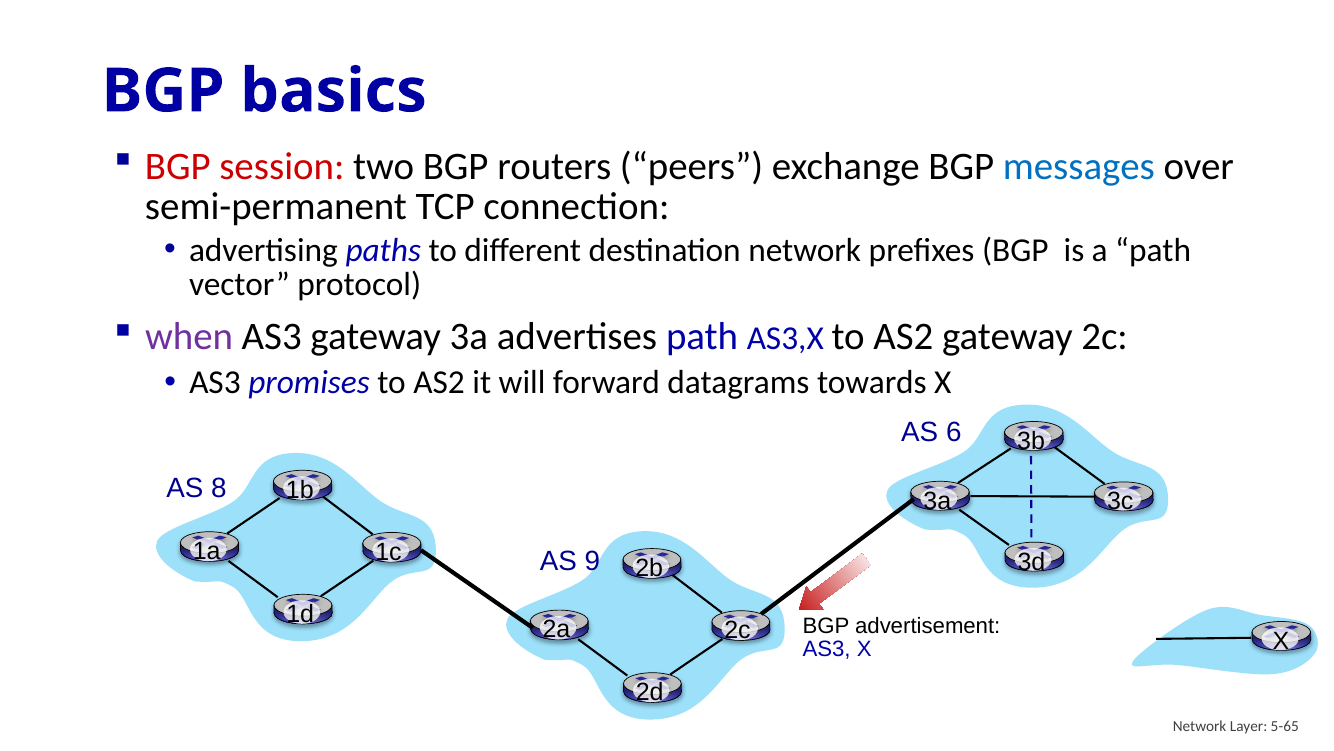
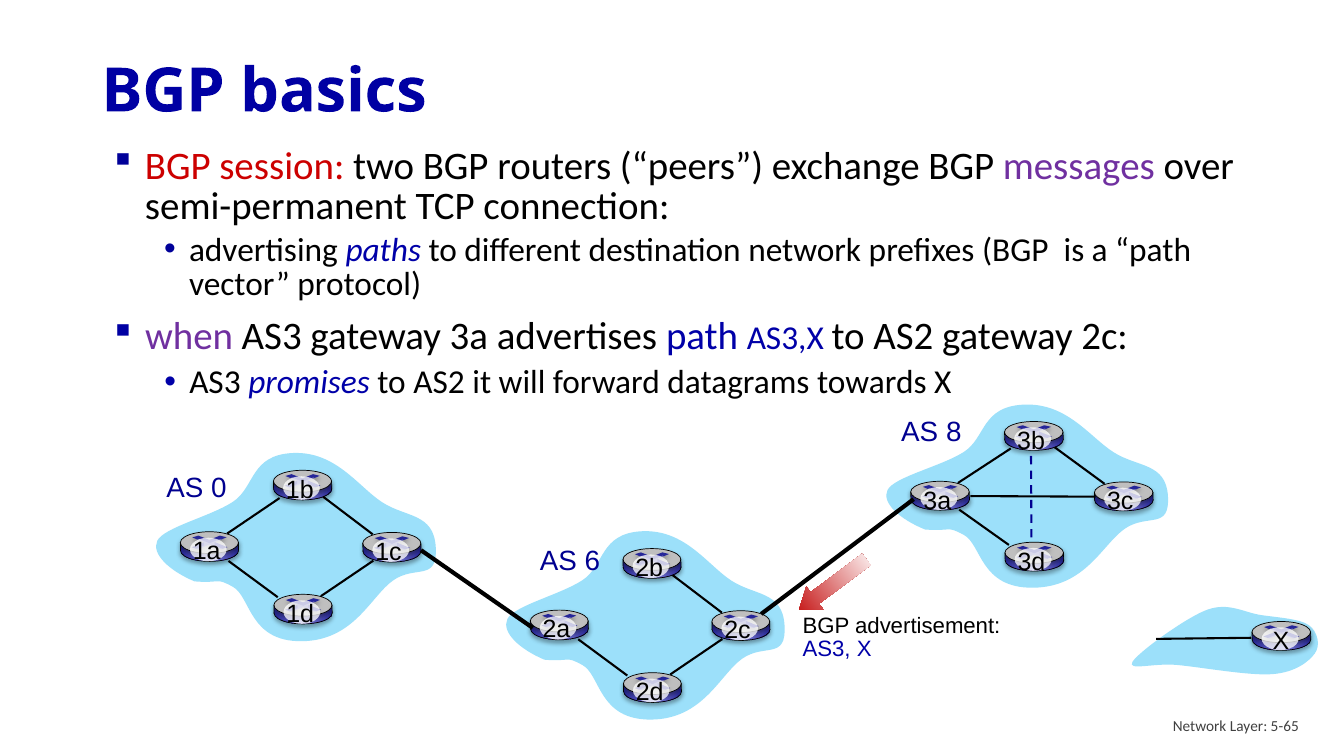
messages colour: blue -> purple (1079, 167)
6: 6 -> 8 (954, 432)
8: 8 -> 0 (219, 488)
9: 9 -> 6 (592, 561)
